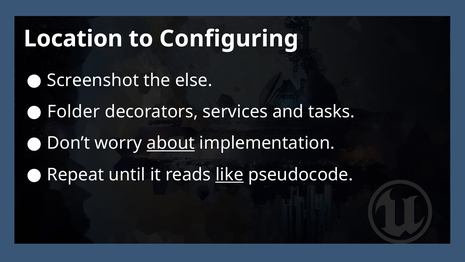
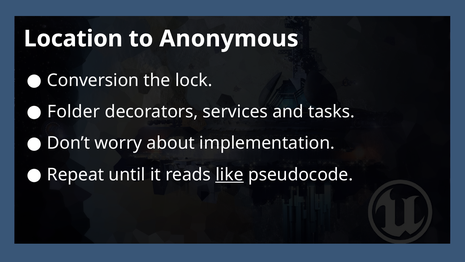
Configuring: Configuring -> Anonymous (229, 39)
Screenshot: Screenshot -> Conversion (93, 80)
else: else -> lock (194, 80)
about underline: present -> none (171, 143)
